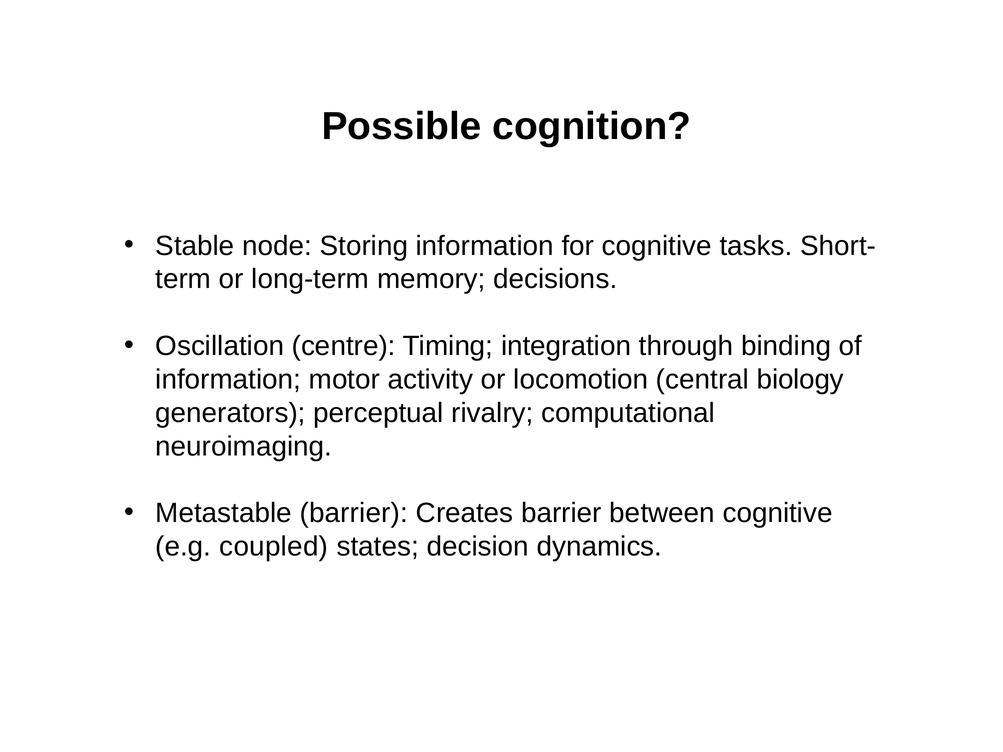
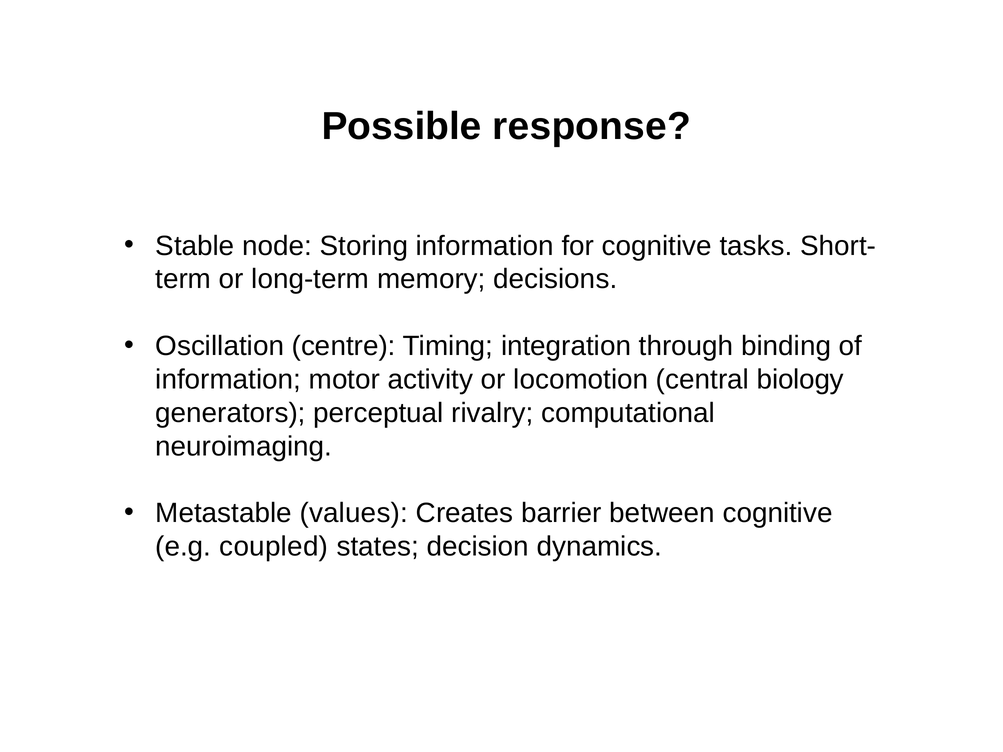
cognition: cognition -> response (592, 126)
Metastable barrier: barrier -> values (354, 513)
